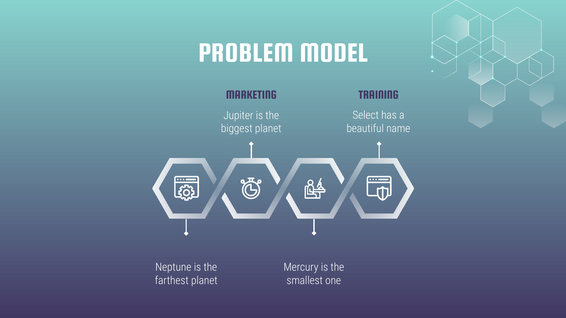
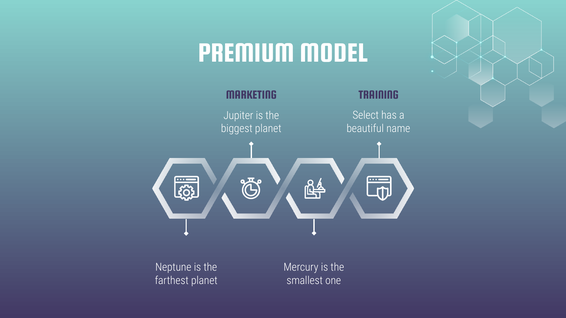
PROBLEM: PROBLEM -> PREMIUM (246, 53)
